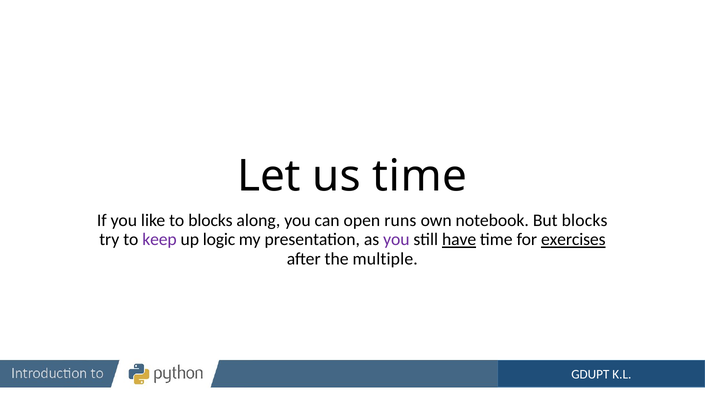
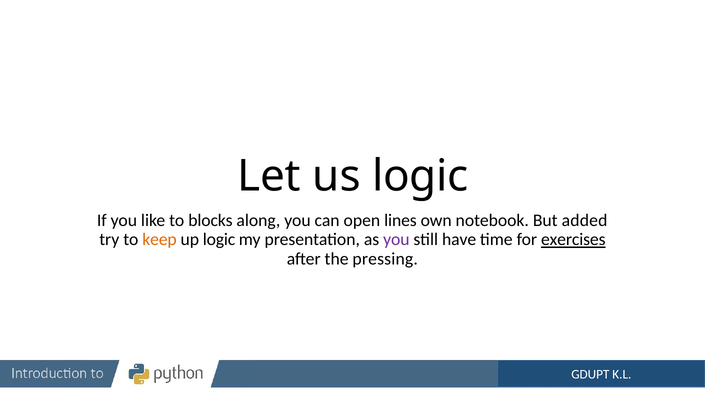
us time: time -> logic (420, 176)
runs: runs -> lines (400, 220)
But blocks: blocks -> added (585, 220)
keep colour: purple -> orange (160, 239)
have underline: present -> none (459, 239)
multiple: multiple -> pressing (385, 258)
